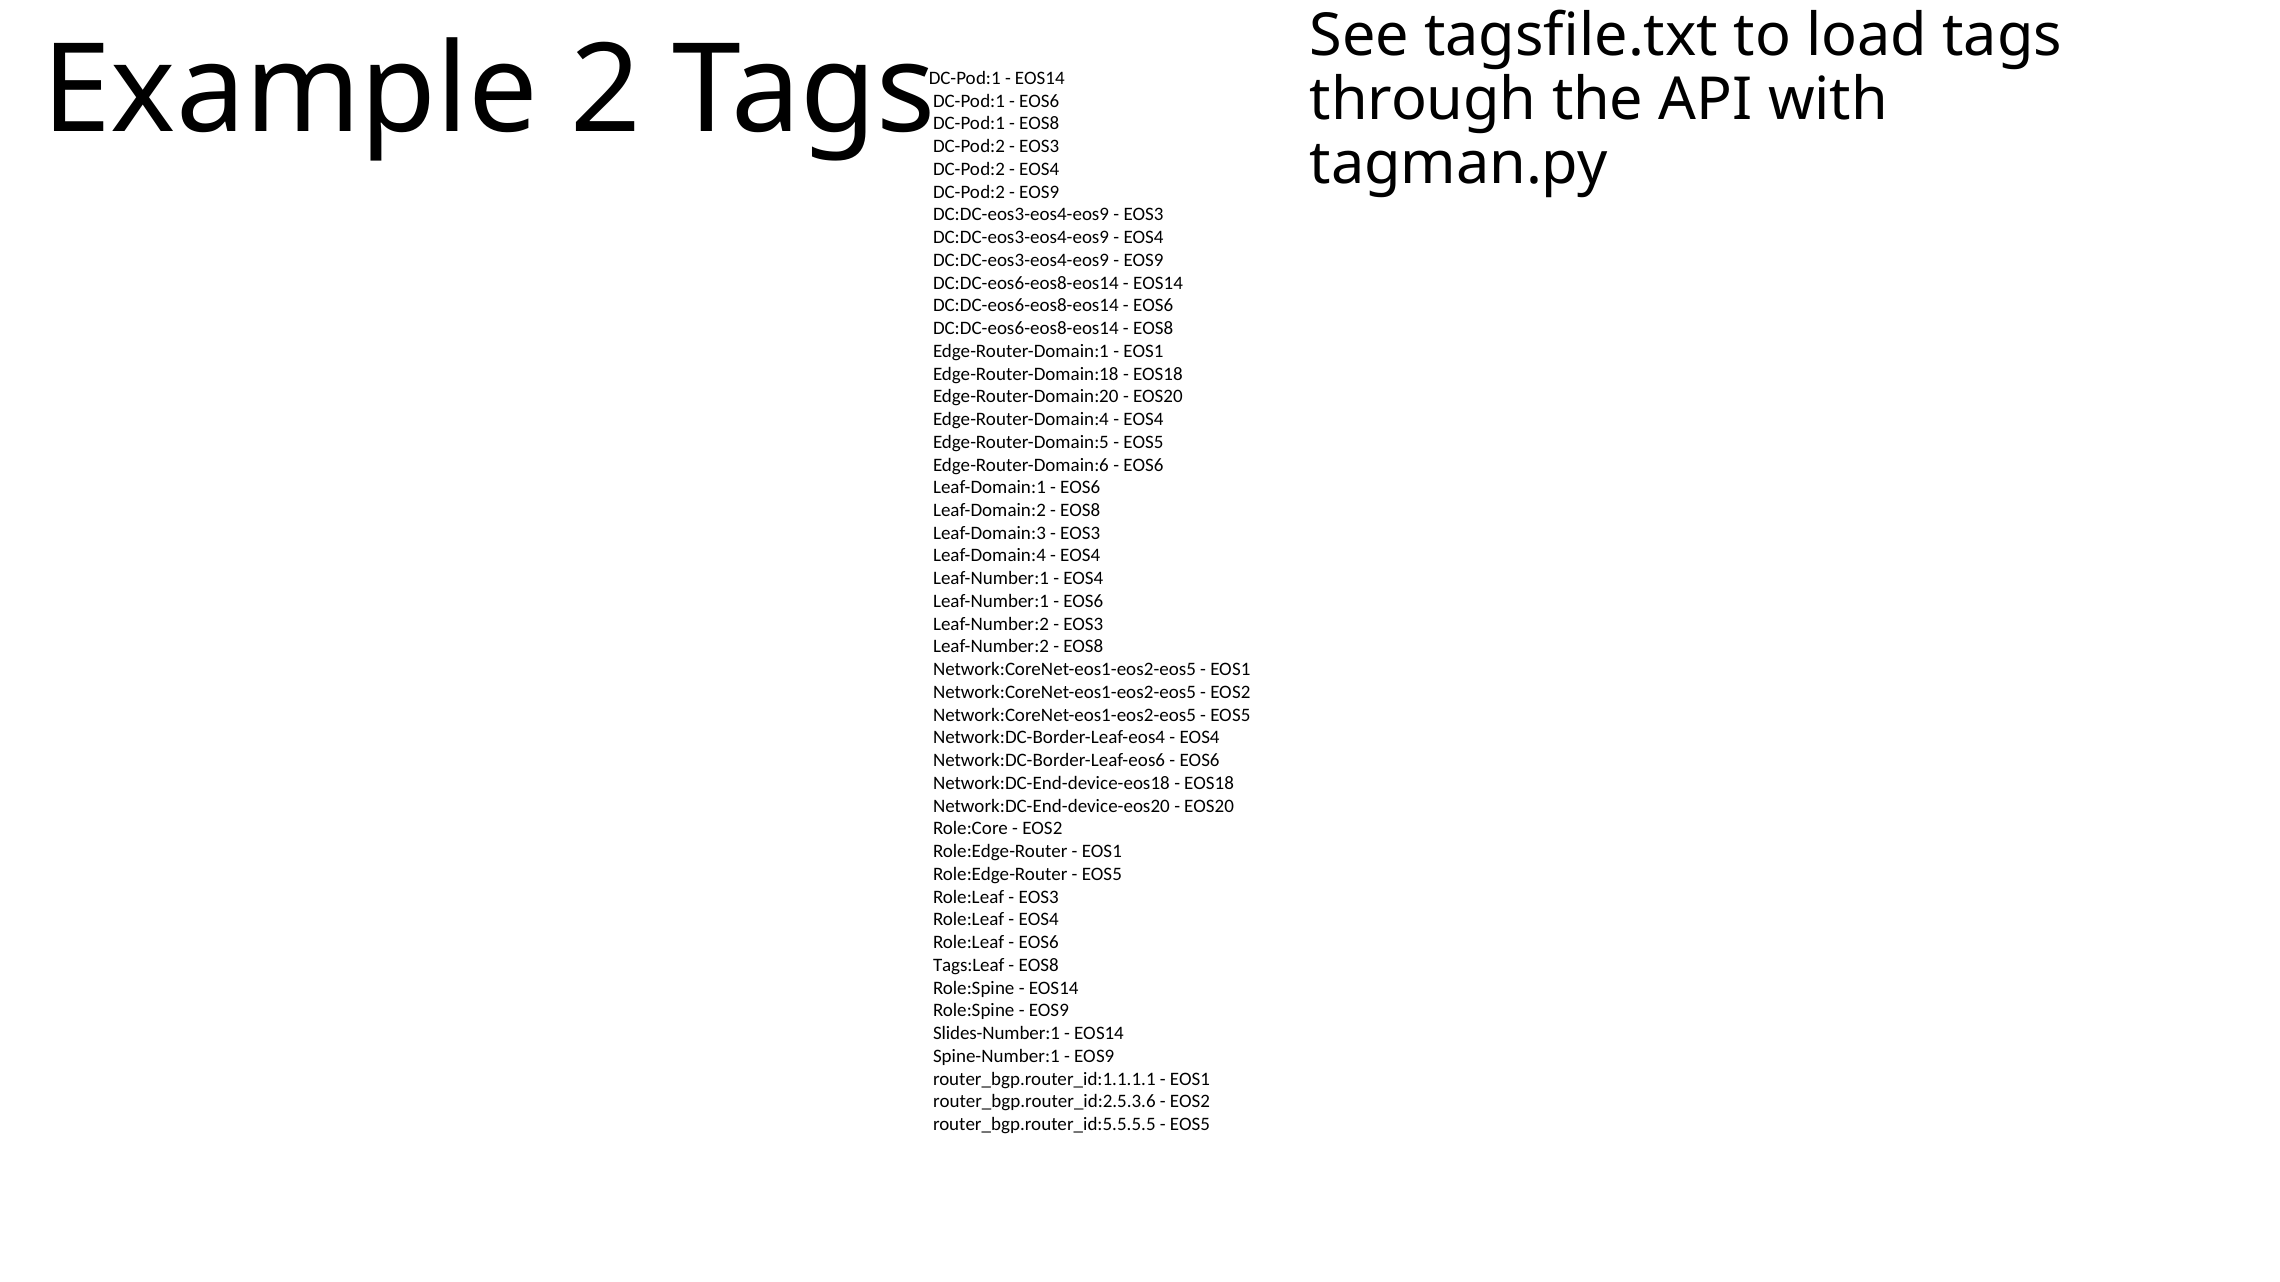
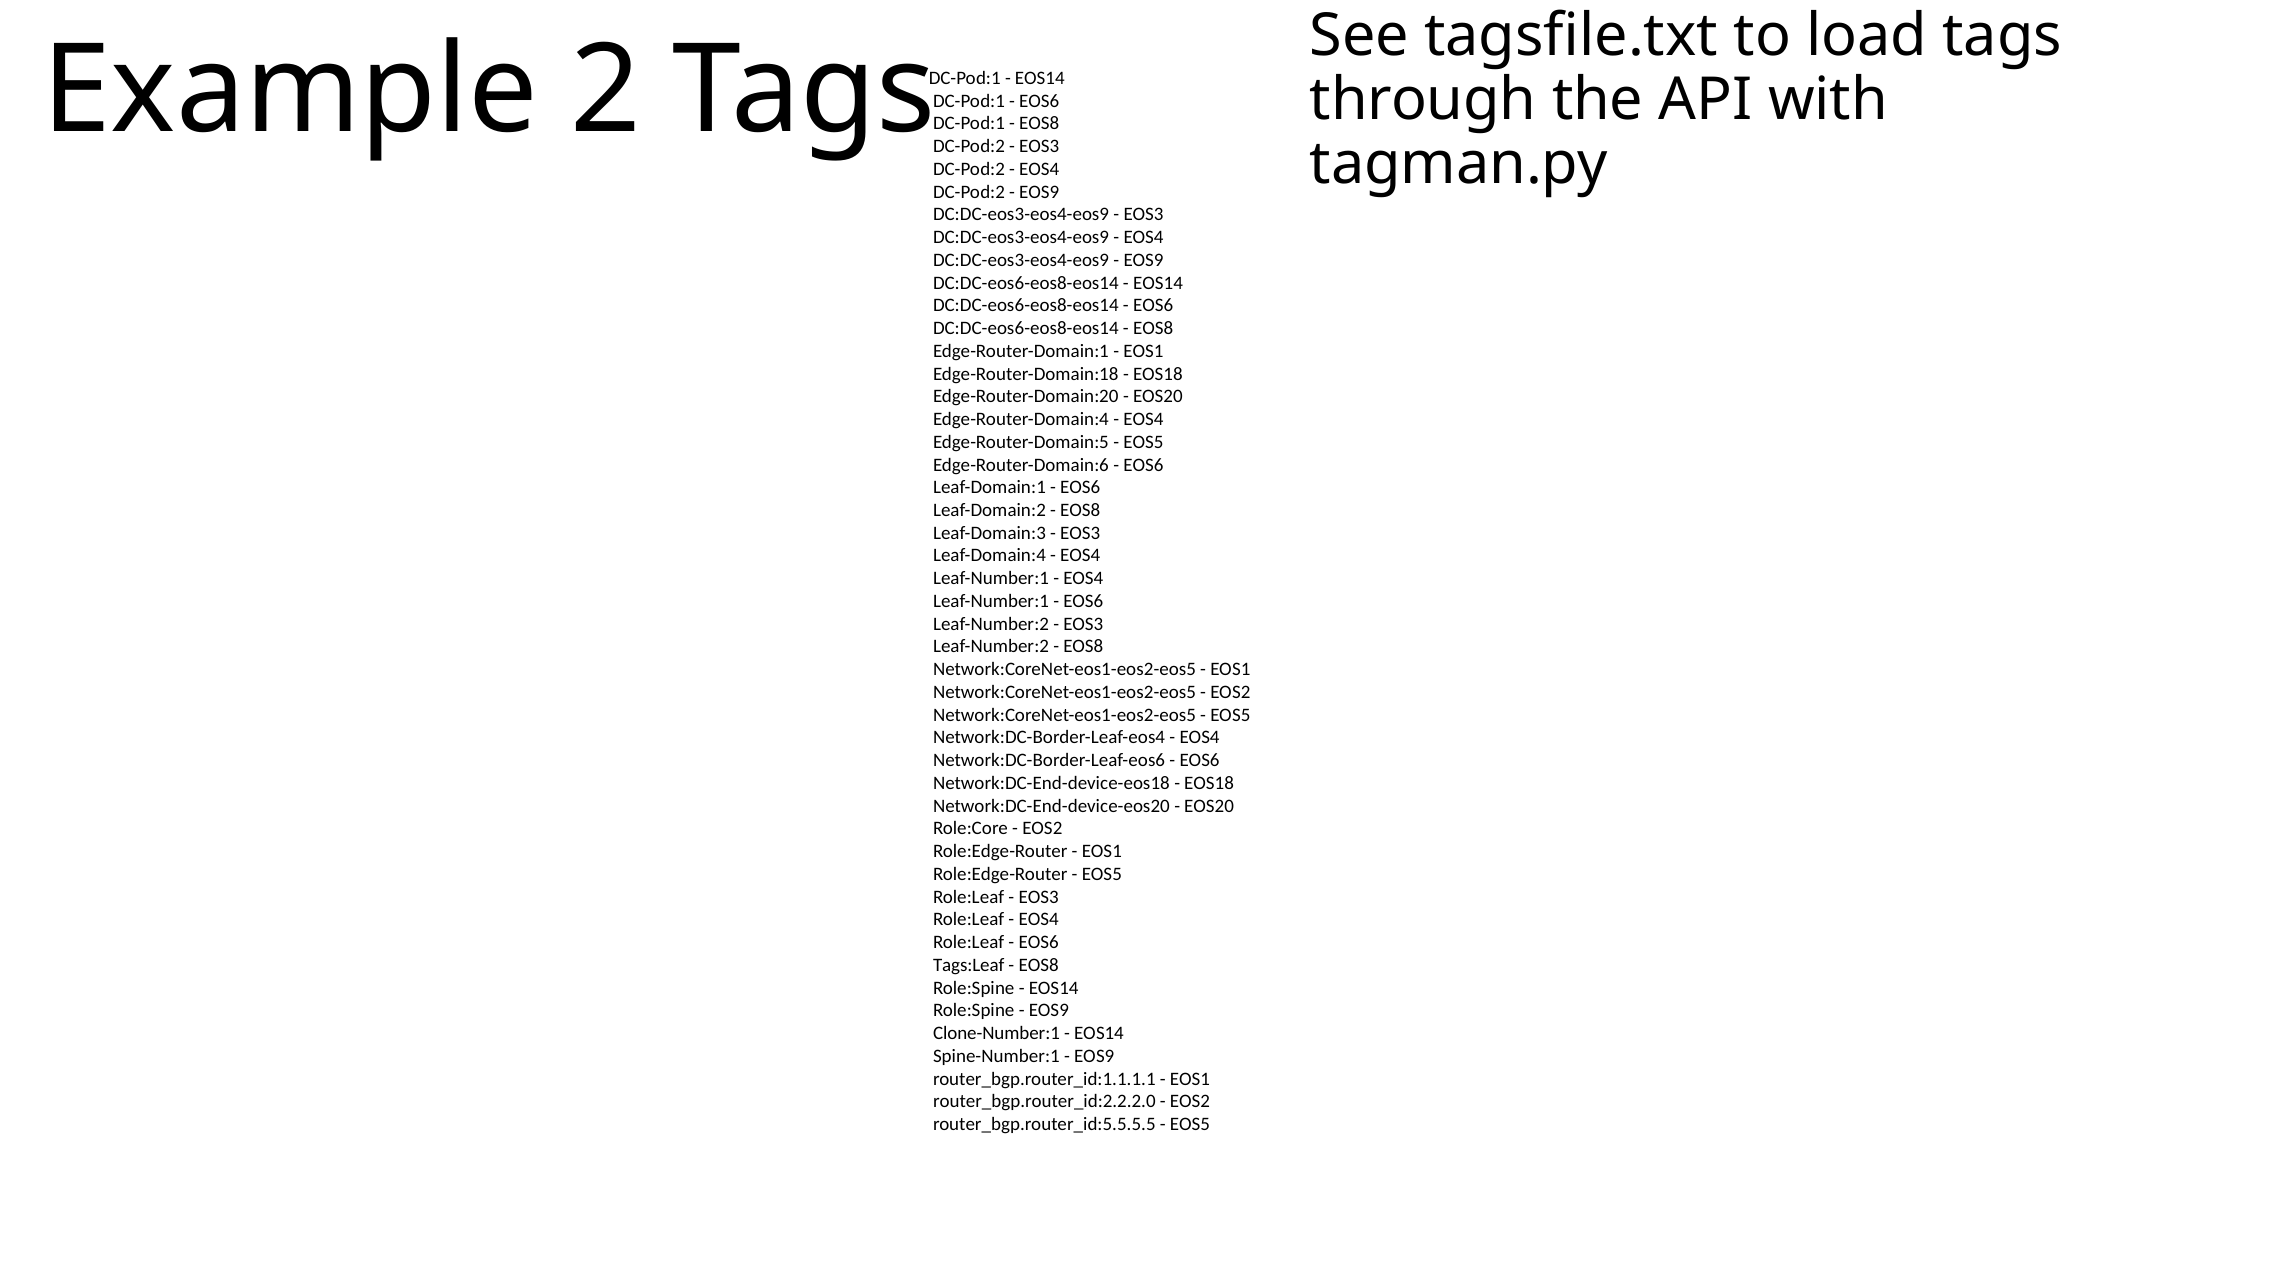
Slides-Number:1: Slides-Number:1 -> Clone-Number:1 (996, 1034)
router_bgp.router_id:2.5.3.6: router_bgp.router_id:2.5.3.6 -> router_bgp.router_id:2.2.2.0 (1044, 1102)
